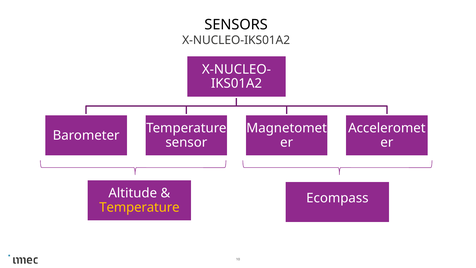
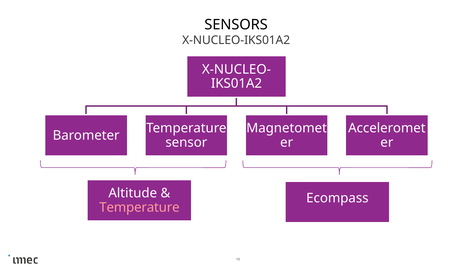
Temperature colour: yellow -> pink (139, 207)
